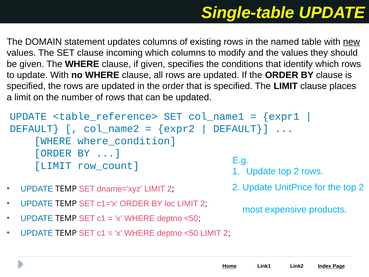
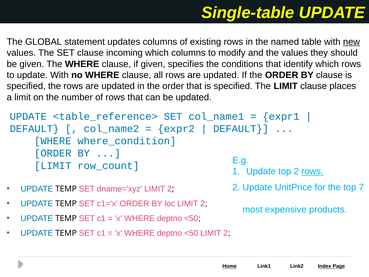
DOMAIN: DOMAIN -> GLOBAL (44, 42)
rows underline: none -> present (312, 171)
the top 2: 2 -> 7 (361, 187)
